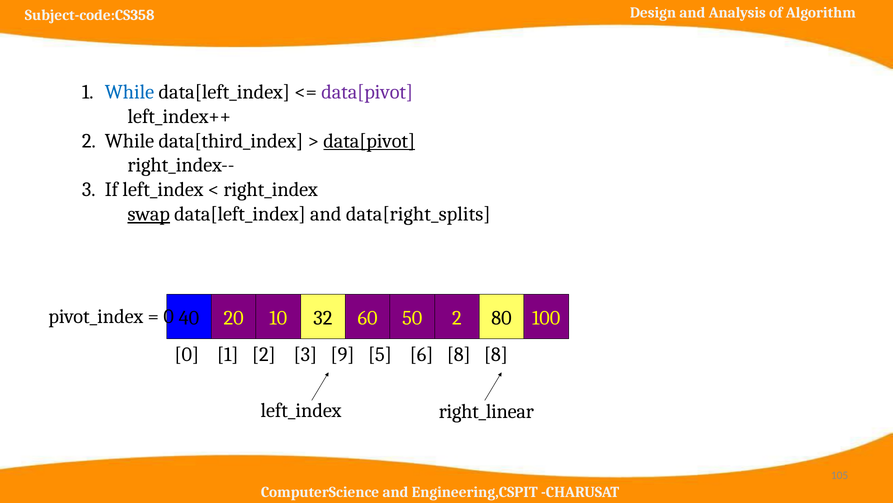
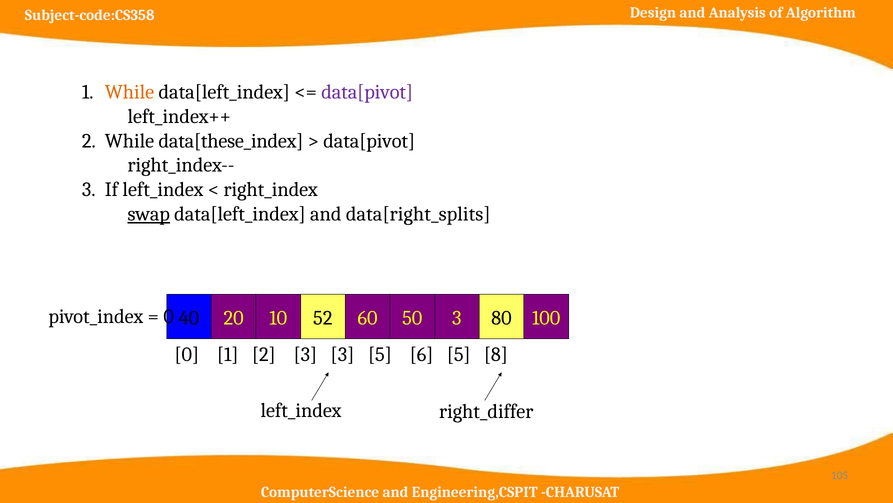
While colour: blue -> orange (129, 92)
data[third_index: data[third_index -> data[these_index (231, 141)
data[pivot underline: present -> none (369, 141)
32: 32 -> 52 (323, 318)
50 2: 2 -> 3 (457, 318)
3 9: 9 -> 3 (342, 354)
6 8: 8 -> 5 (459, 354)
right_linear: right_linear -> right_differ (486, 411)
